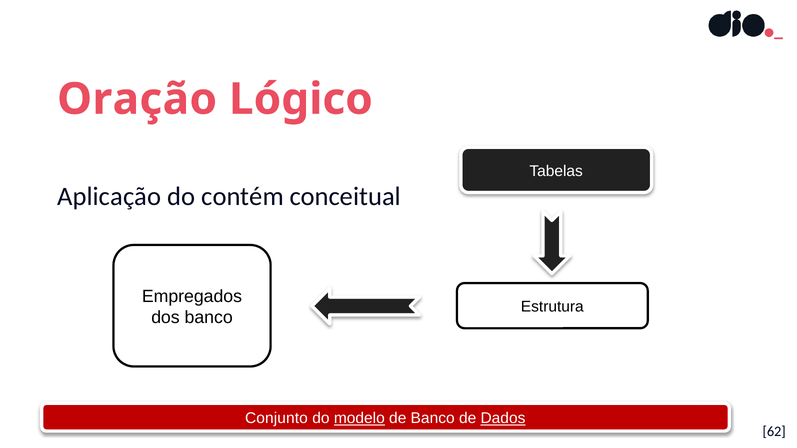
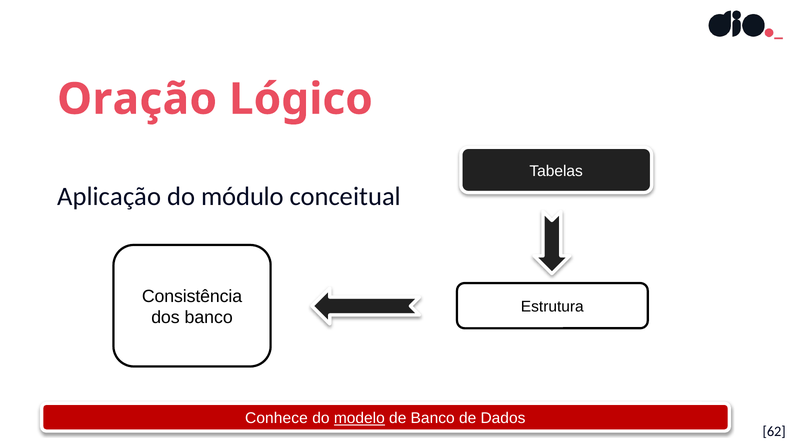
contém: contém -> módulo (243, 197)
Empregados: Empregados -> Consistência (192, 297)
Conjunto: Conjunto -> Conhece (276, 419)
Dados underline: present -> none (503, 419)
